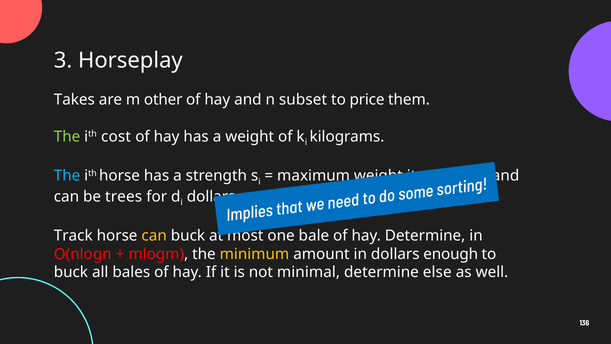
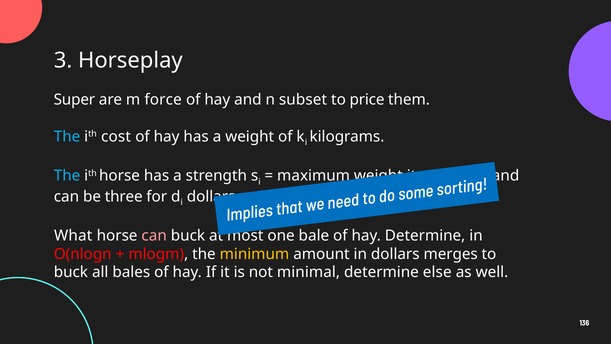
Takes: Takes -> Super (74, 100)
other: other -> force (163, 100)
The colour: light green -> light blue (67, 136)
trees: trees -> three (124, 196)
Track: Track -> What (73, 236)
can colour: yellow -> pink (154, 236)
enough: enough -> merges (451, 254)
